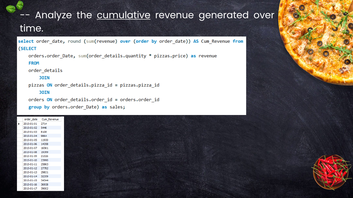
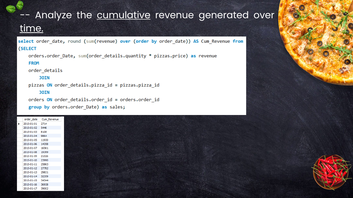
time underline: none -> present (32, 29)
